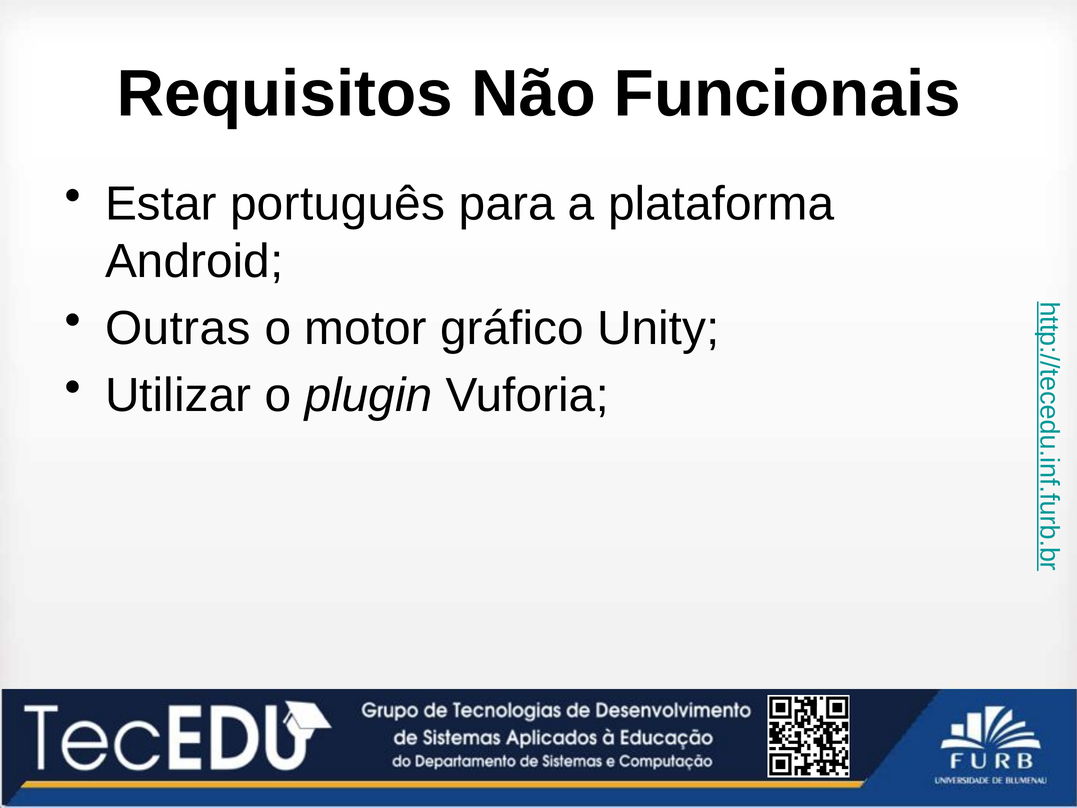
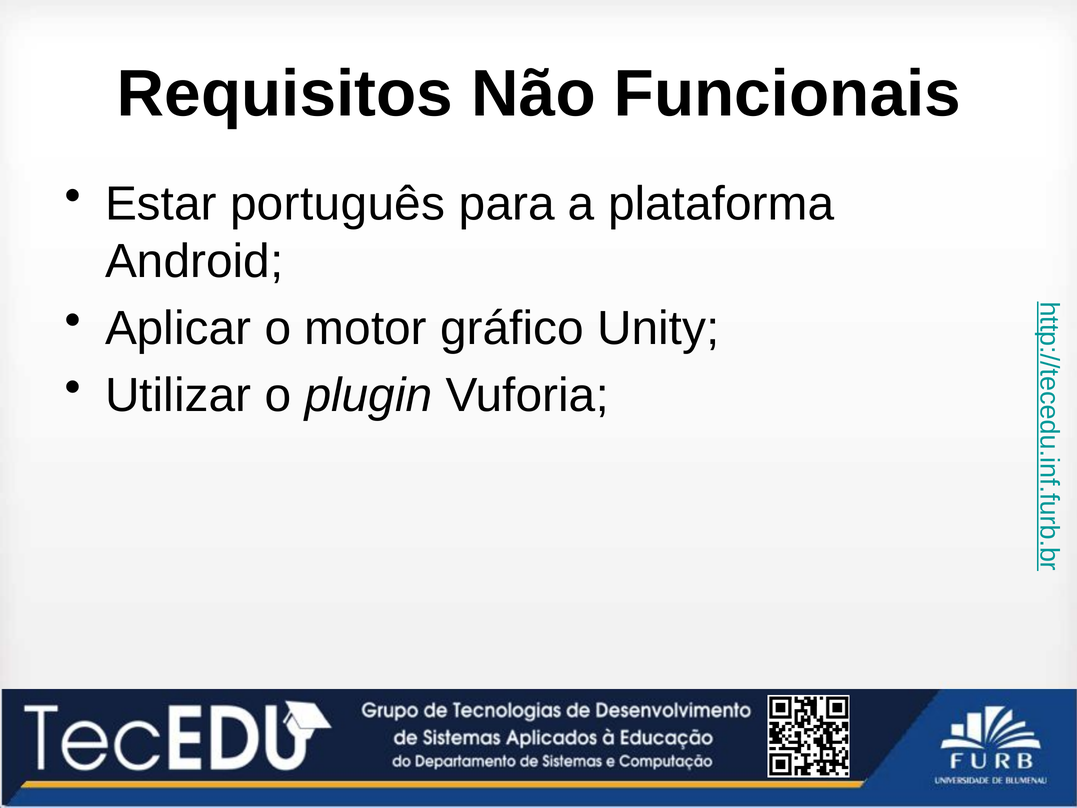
Outras: Outras -> Aplicar (178, 328)
